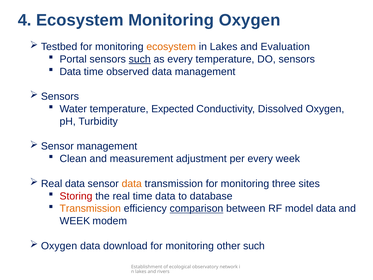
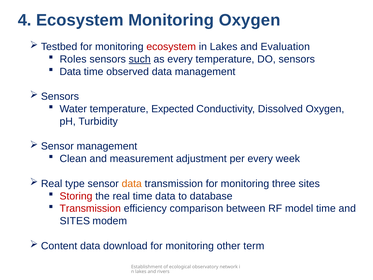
ecosystem colour: orange -> red (171, 47)
Portal: Portal -> Roles (73, 59)
Real data: data -> type (75, 183)
Transmission colour: orange -> red (90, 208)
comparison underline: present -> none (196, 208)
model data: data -> time (326, 208)
WEEK: WEEK -> SITES (75, 221)
Oxygen: Oxygen -> Content (59, 246)
other such: such -> term (254, 246)
